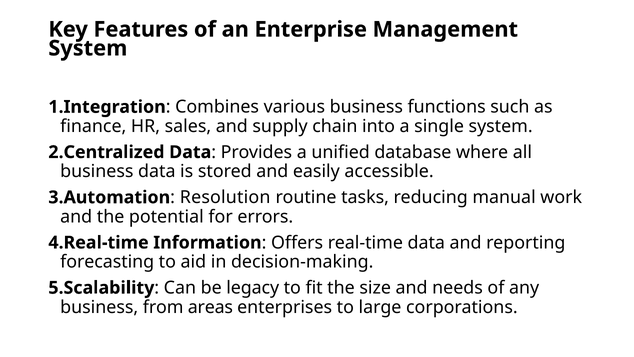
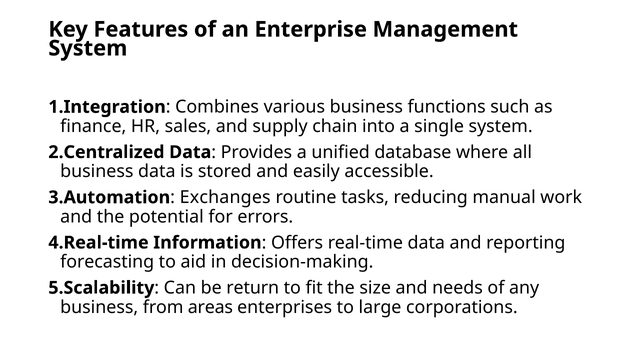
Resolution: Resolution -> Exchanges (225, 197)
legacy: legacy -> return (253, 288)
